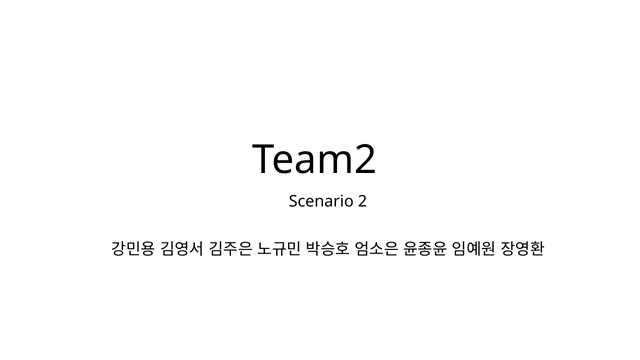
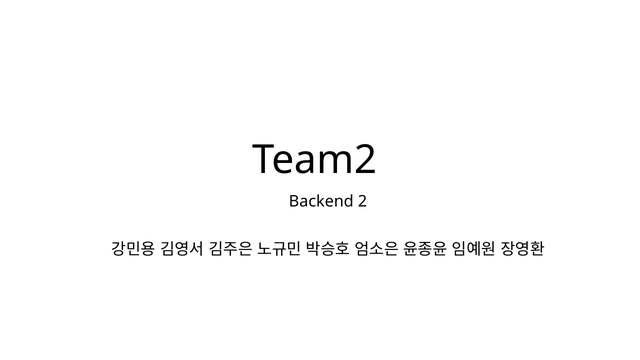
Scenario: Scenario -> Backend (321, 202)
